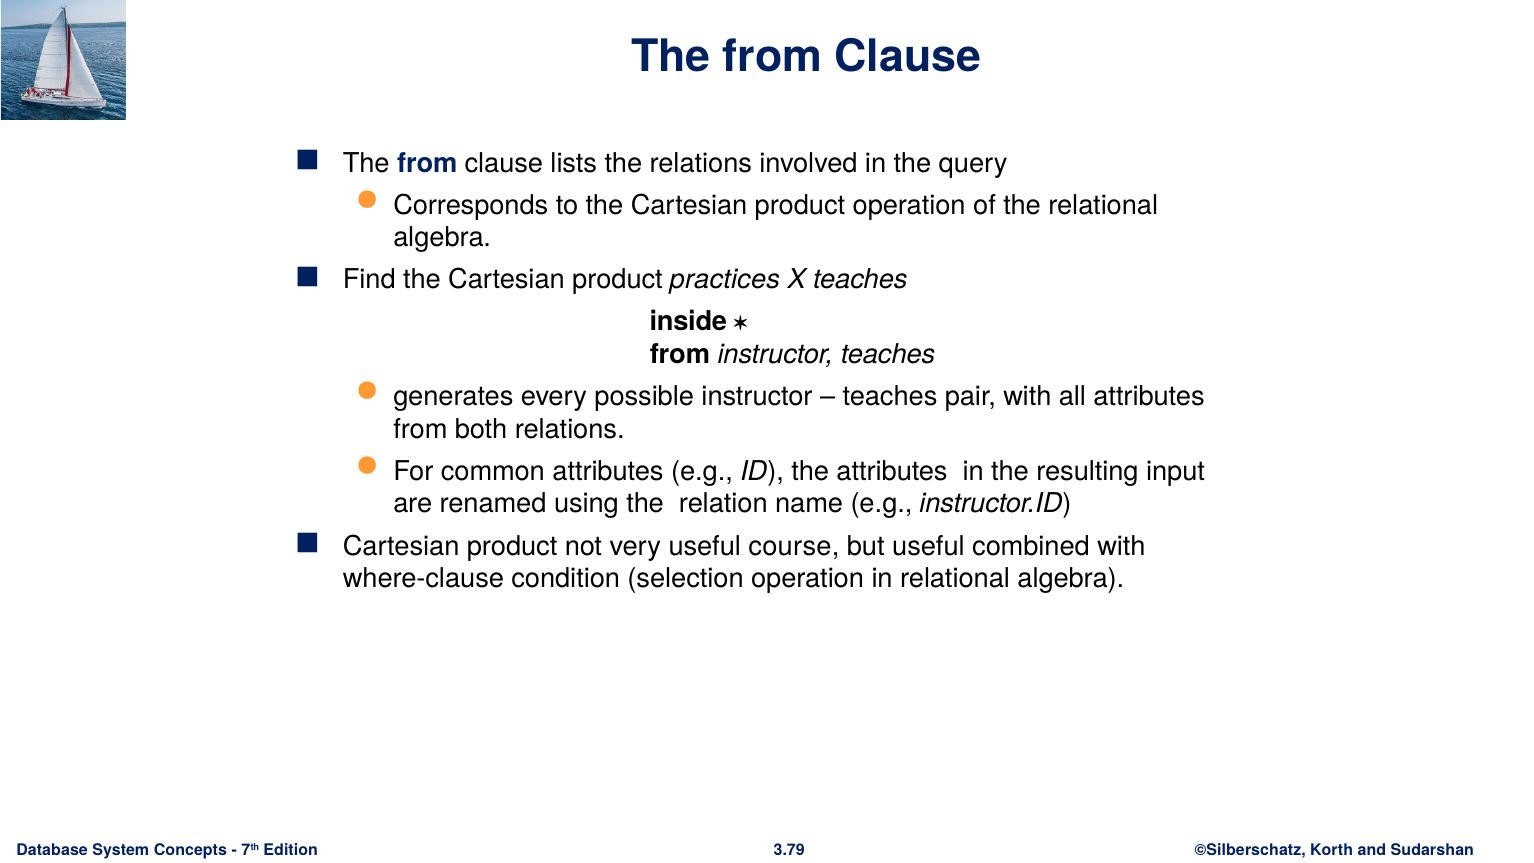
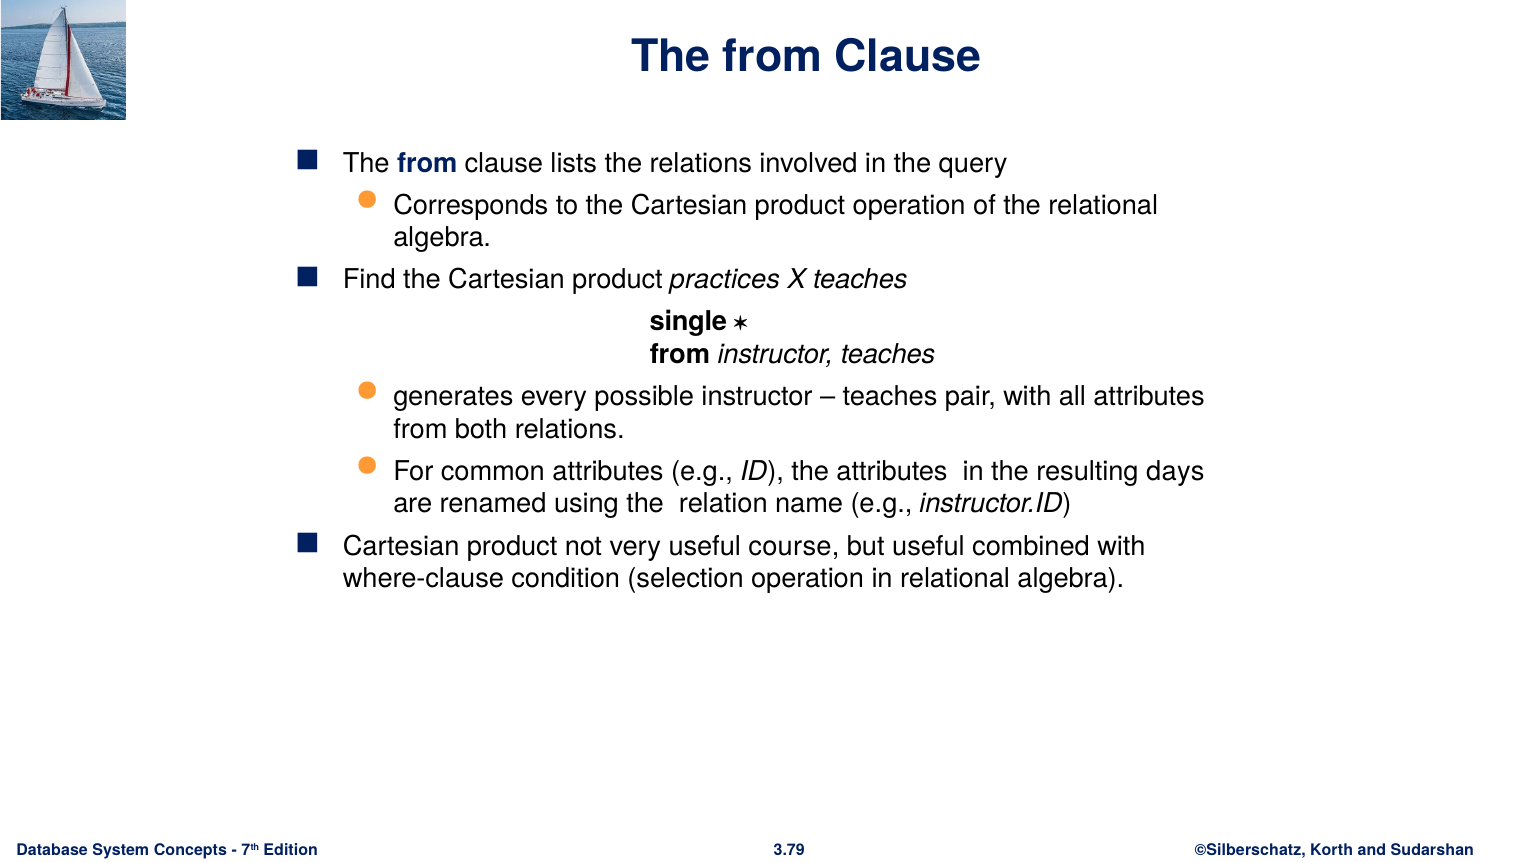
inside: inside -> single (688, 322)
input: input -> days (1175, 471)
